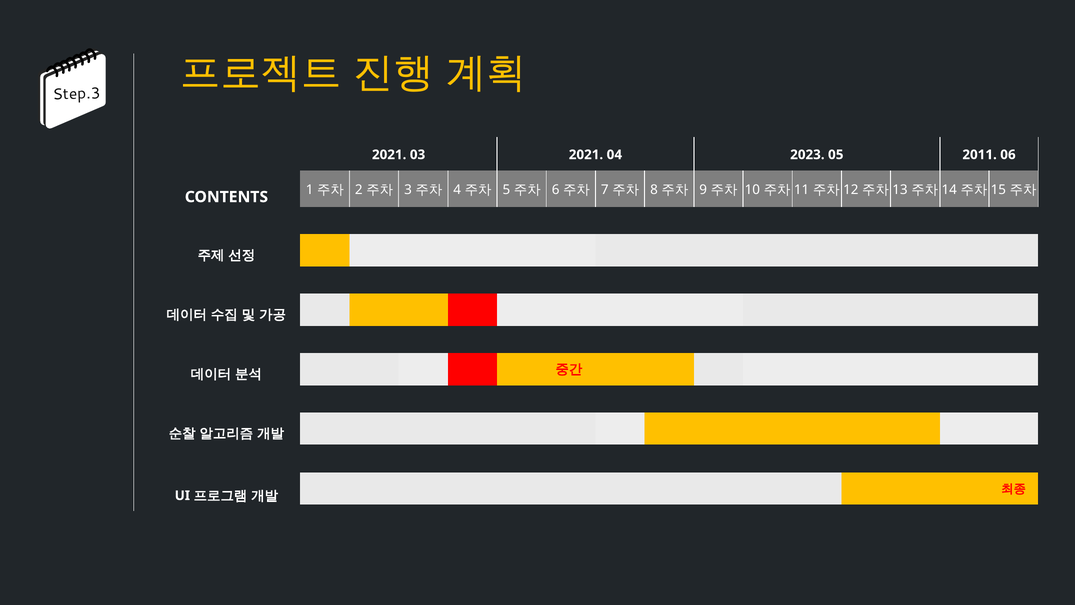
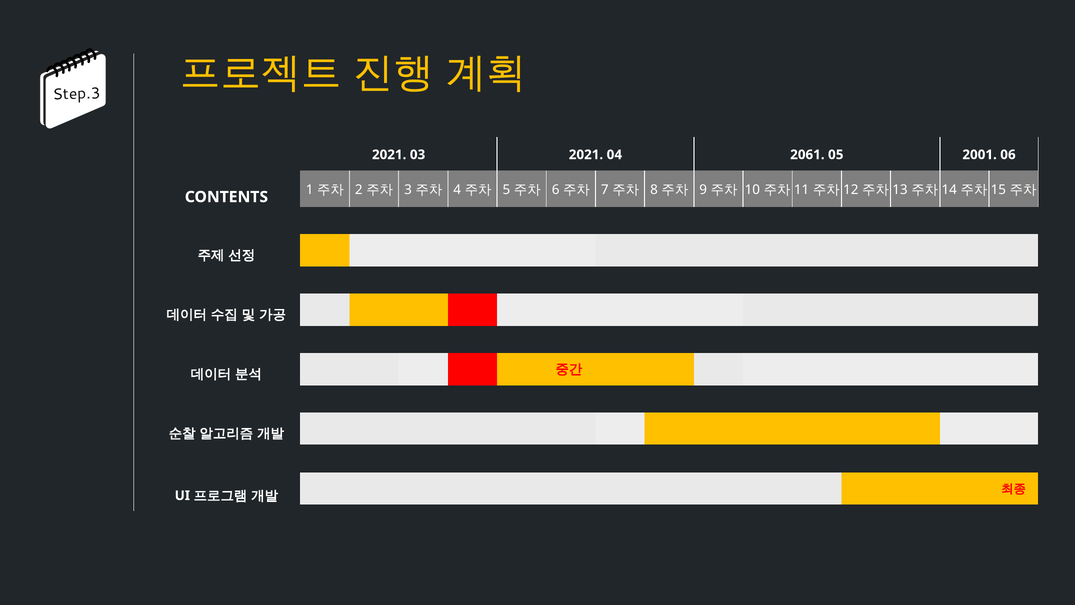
2023: 2023 -> 2061 (807, 155)
2011: 2011 -> 2001 (980, 155)
